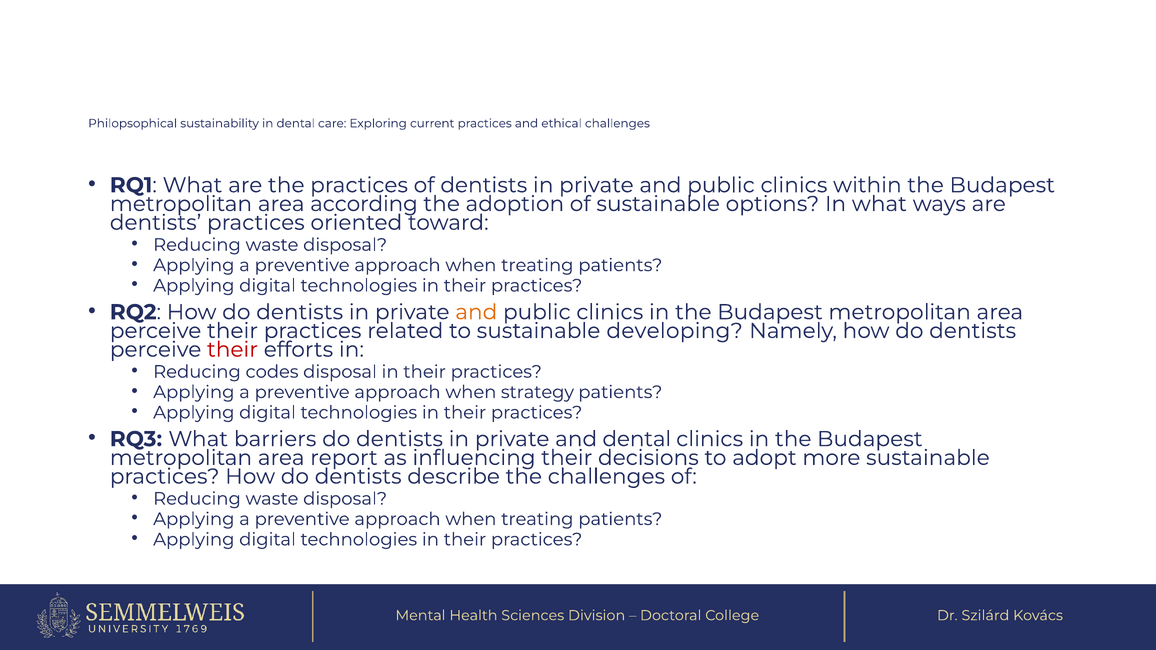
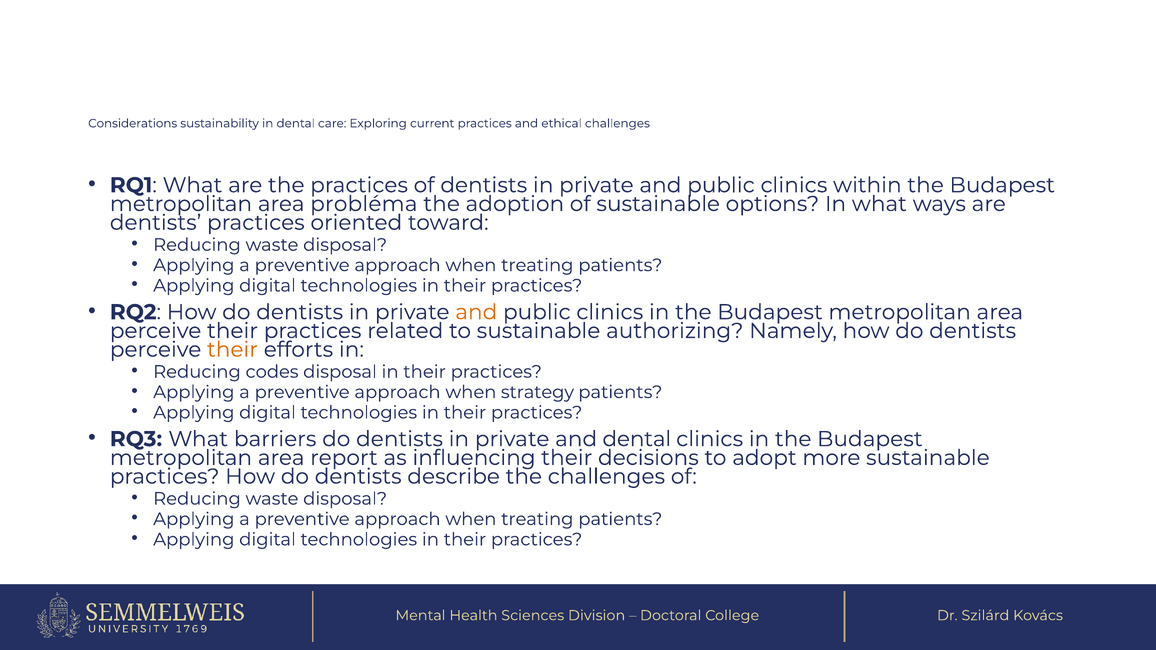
Philopsophical: Philopsophical -> Considerations (133, 123)
according: according -> probléma (364, 204)
developing: developing -> authorizing (675, 331)
their colour: red -> orange (232, 350)
